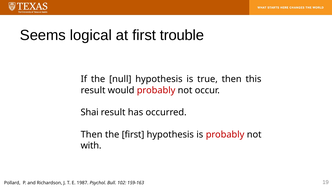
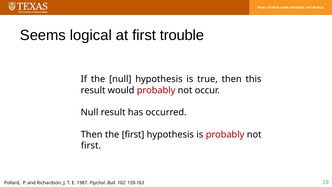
Shai: Shai -> Null (90, 112)
with: with -> first (91, 145)
